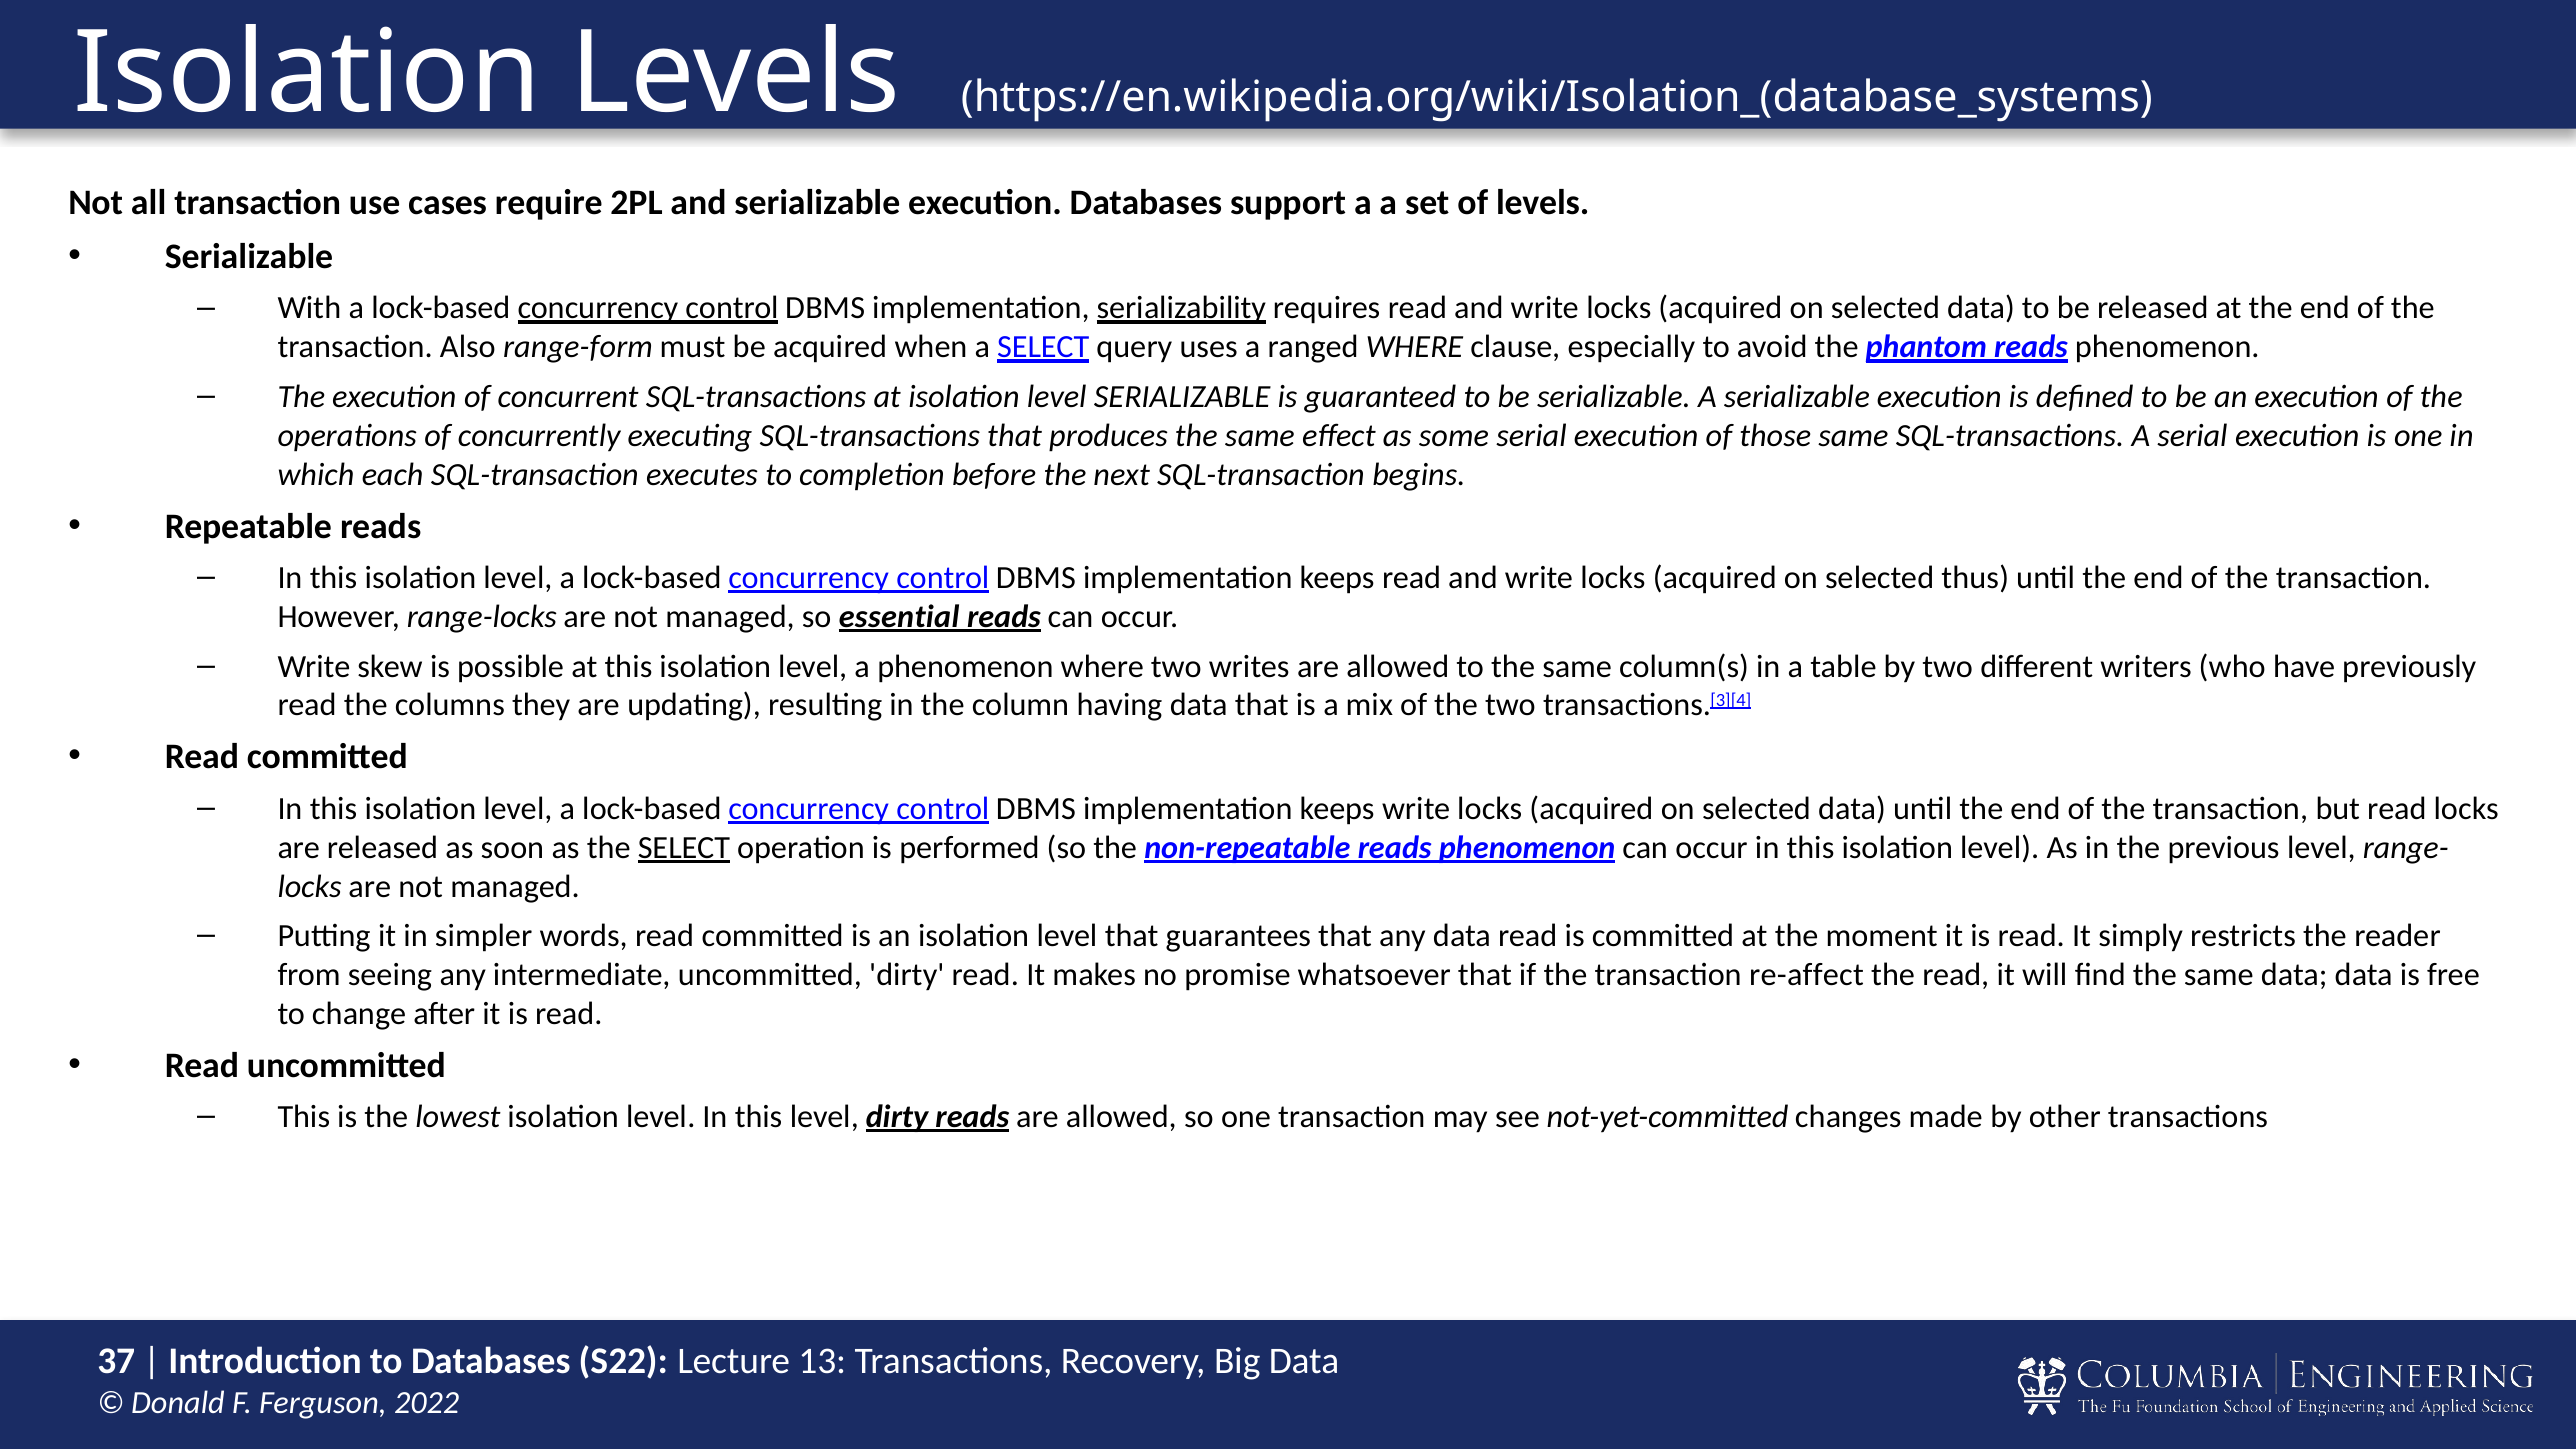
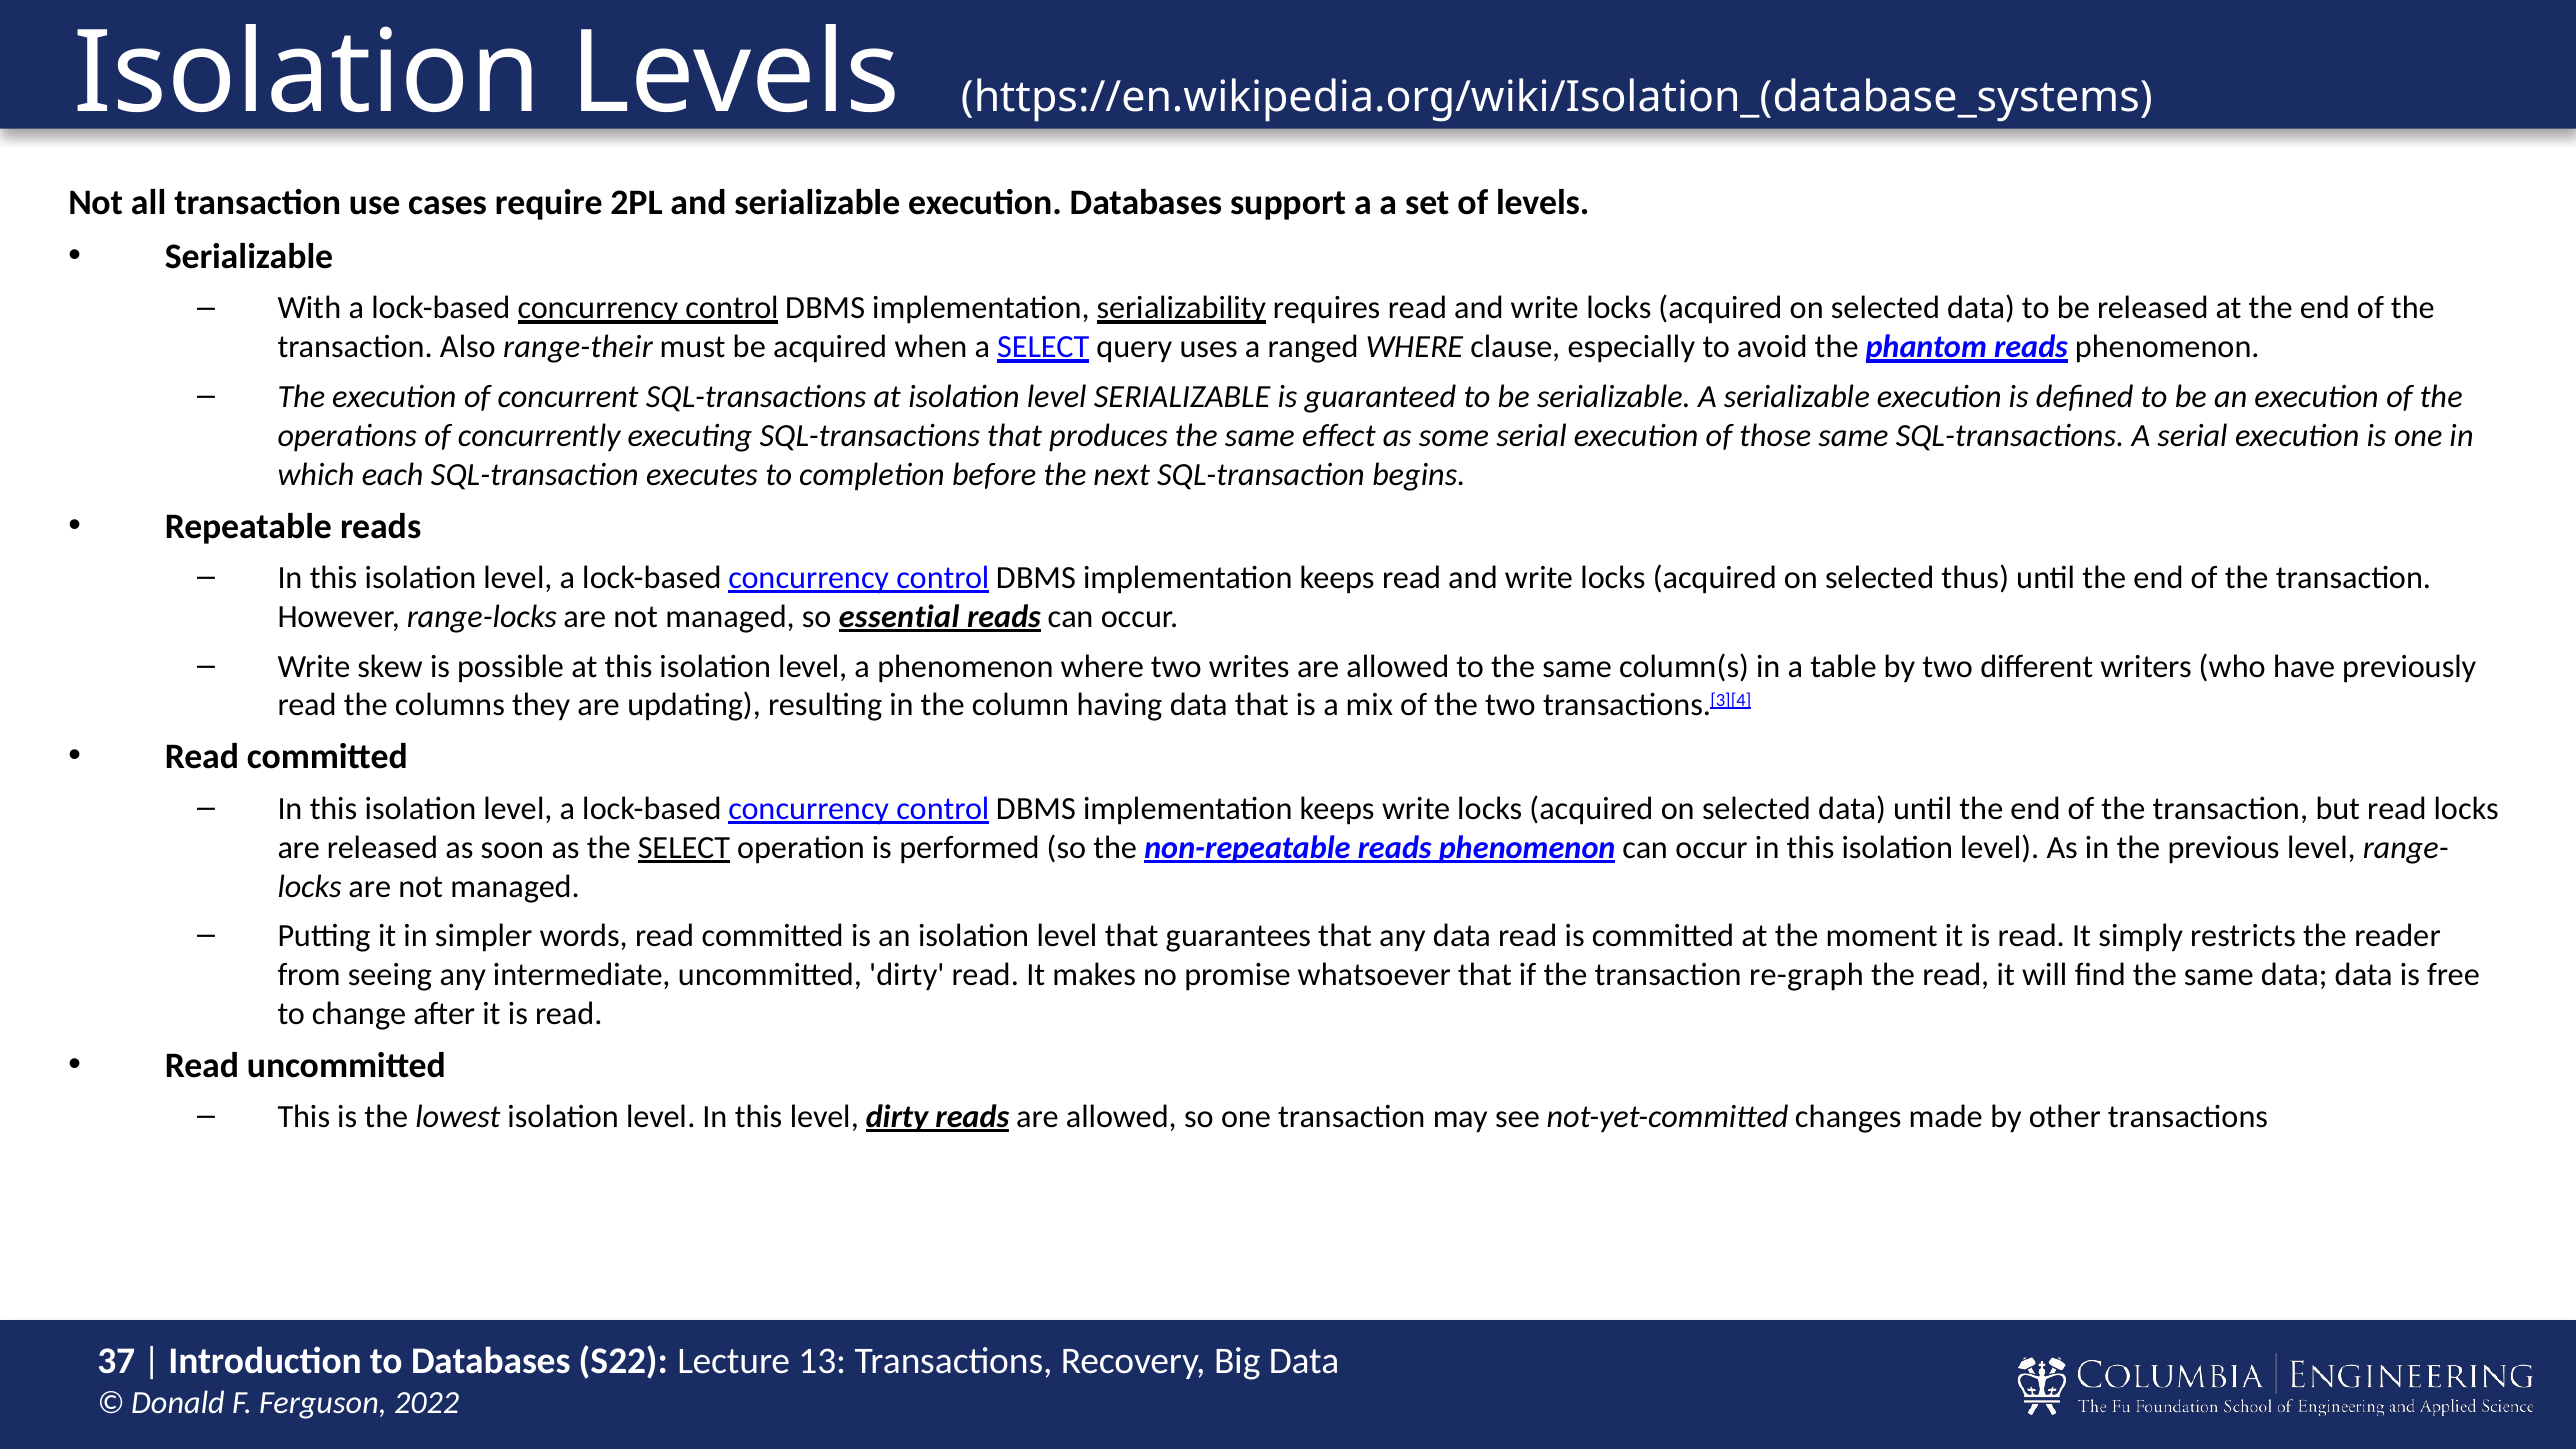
range-form: range-form -> range-their (578, 347)
re-affect: re-affect -> re-graph (1806, 975)
